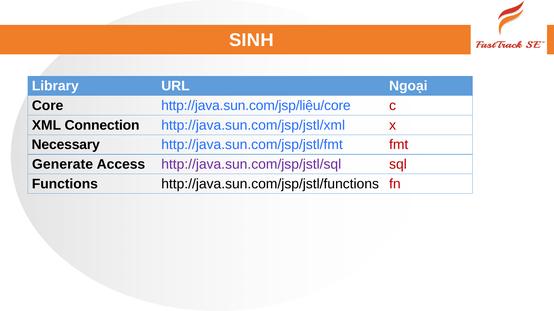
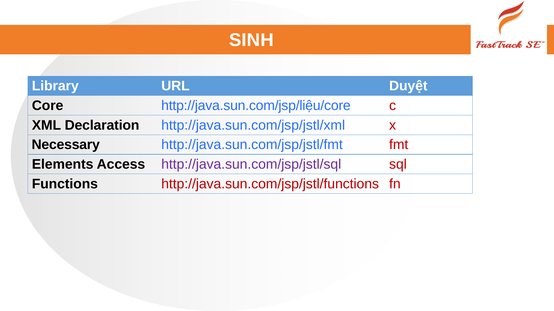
Ngoại: Ngoại -> Duyệt (408, 86)
Connection: Connection -> Declaration (102, 125)
Generate: Generate -> Elements (63, 165)
http://java.sun.com/jsp/jstl/functions colour: black -> red (270, 184)
